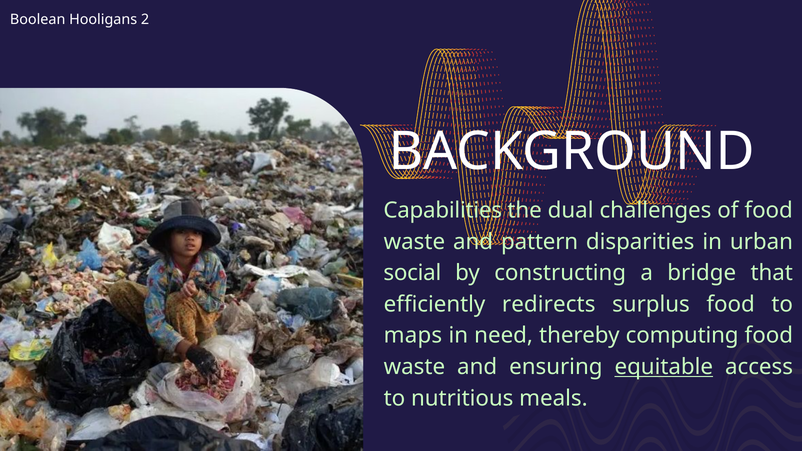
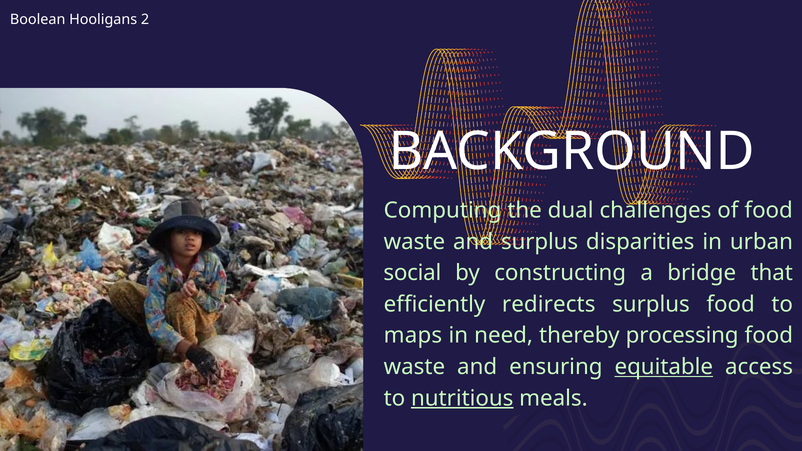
Capabilities: Capabilities -> Computing (443, 210)
and pattern: pattern -> surplus (540, 242)
computing: computing -> processing (682, 336)
nutritious underline: none -> present (462, 398)
